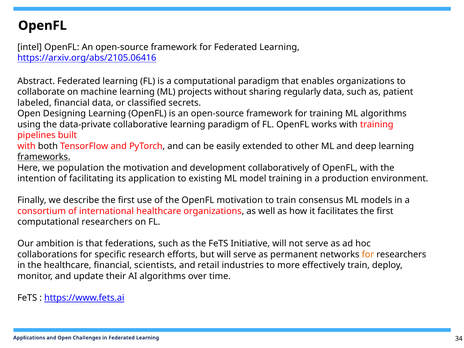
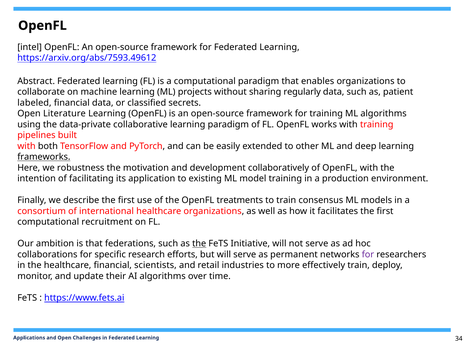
https://arxiv.org/abs/2105.06416: https://arxiv.org/abs/2105.06416 -> https://arxiv.org/abs/7593.49612 (87, 58)
Designing: Designing -> Literature (64, 114)
population: population -> robustness (81, 168)
OpenFL motivation: motivation -> treatments (240, 200)
computational researchers: researchers -> recruitment (107, 222)
the underline: none -> present (199, 244)
for colour: orange -> purple (368, 254)
